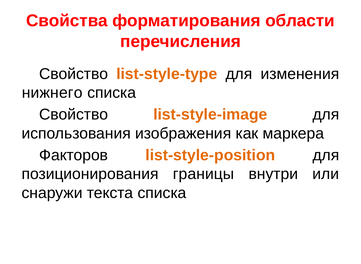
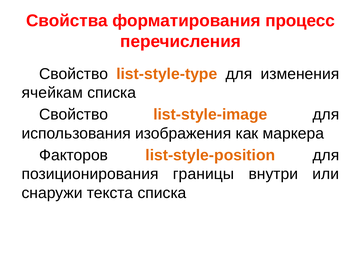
области: области -> процесс (300, 21)
нижнего: нижнего -> ячейкам (52, 93)
